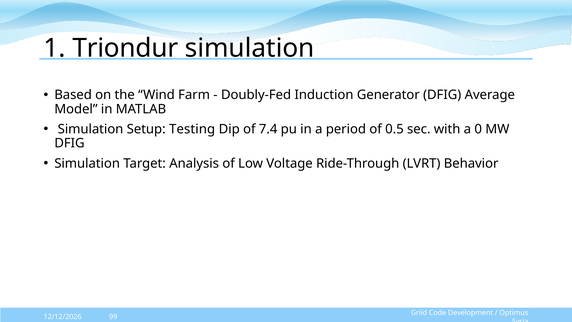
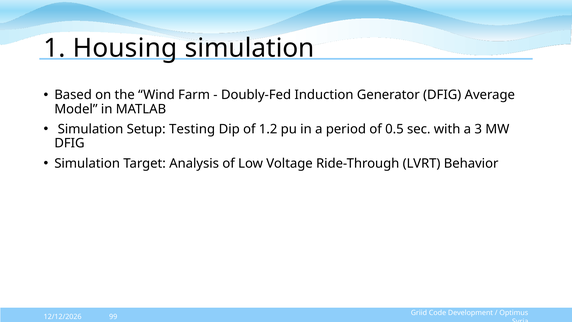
Triondur: Triondur -> Housing (125, 48)
7.4: 7.4 -> 1.2 (268, 129)
0: 0 -> 3 (478, 129)
